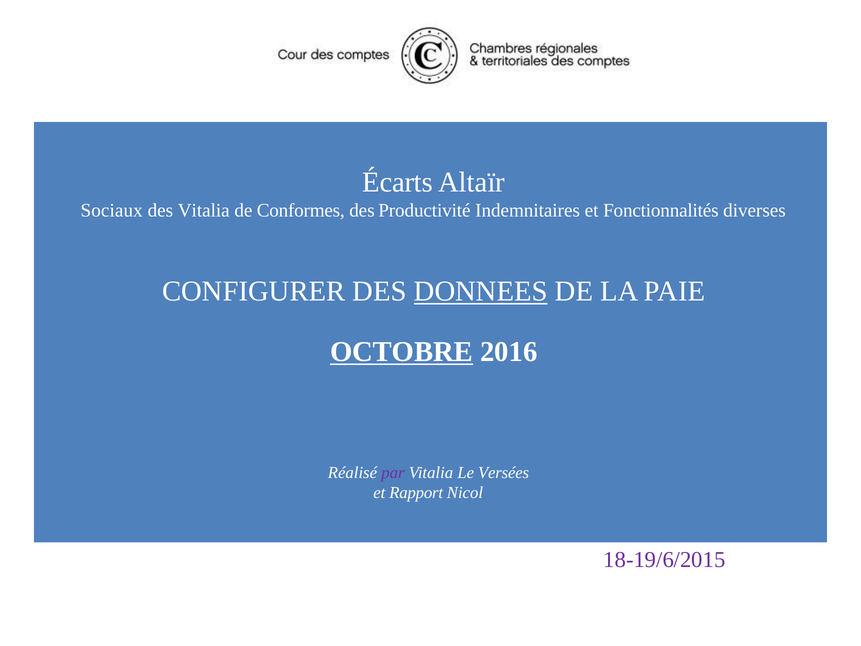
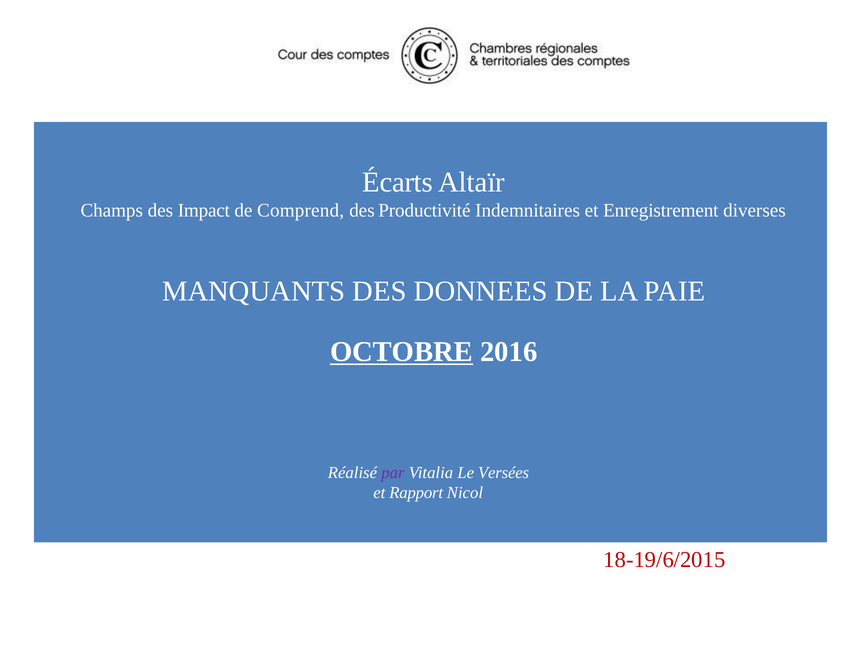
Sociaux: Sociaux -> Champs (112, 210)
des Vitalia: Vitalia -> Impact (204, 210)
Conformes: Conformes -> Comprend (301, 210)
Fonctionnalités: Fonctionnalités -> Enregistrement (661, 210)
CONFIGURER: CONFIGURER -> MANQUANTS (254, 291)
DONNEES underline: present -> none (481, 291)
18-19/6/2015 colour: purple -> red (664, 560)
